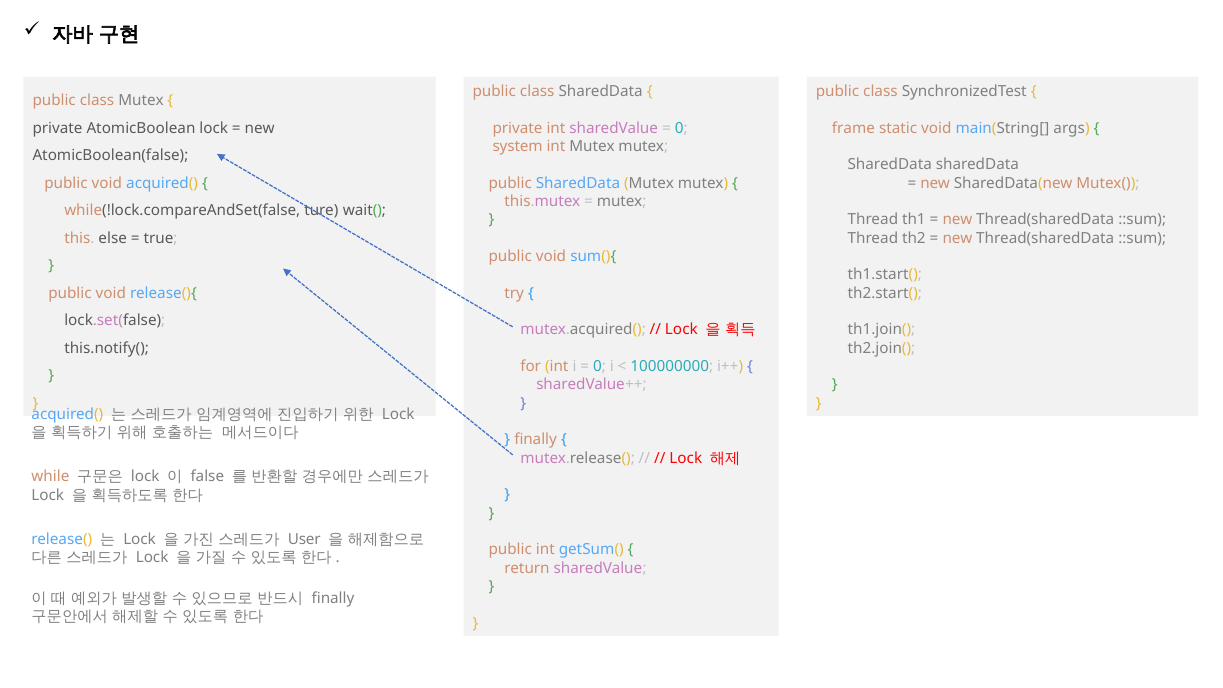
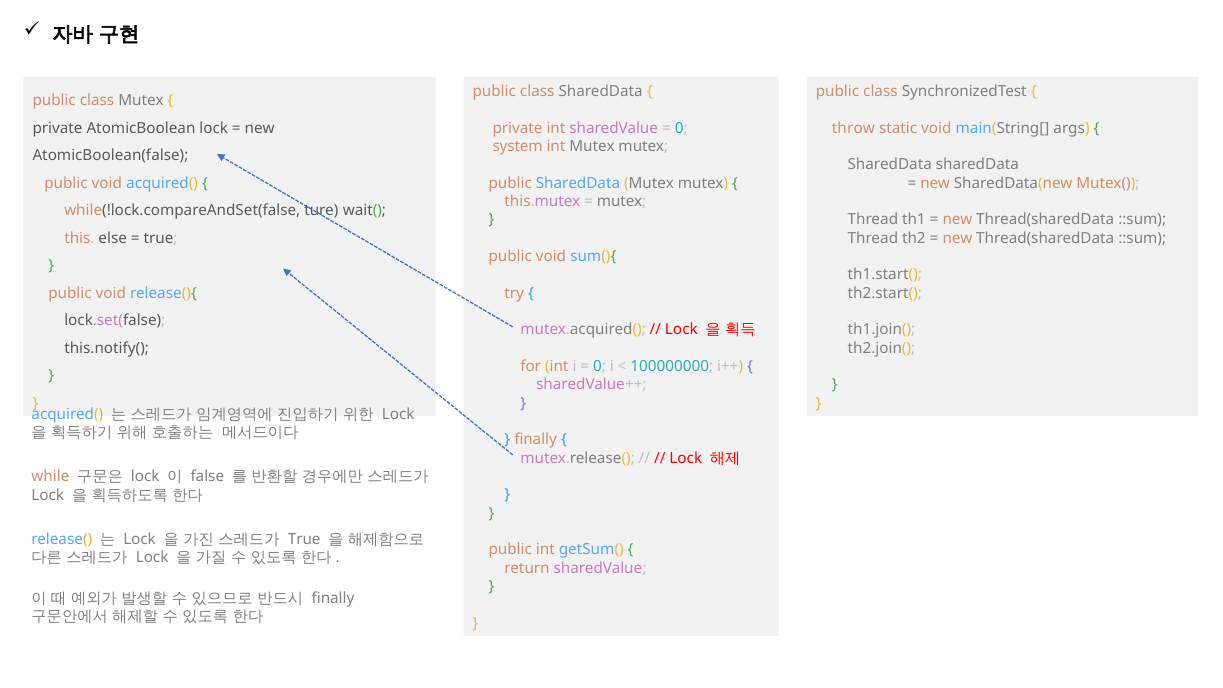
frame: frame -> throw (853, 128)
User: User -> True (304, 539)
